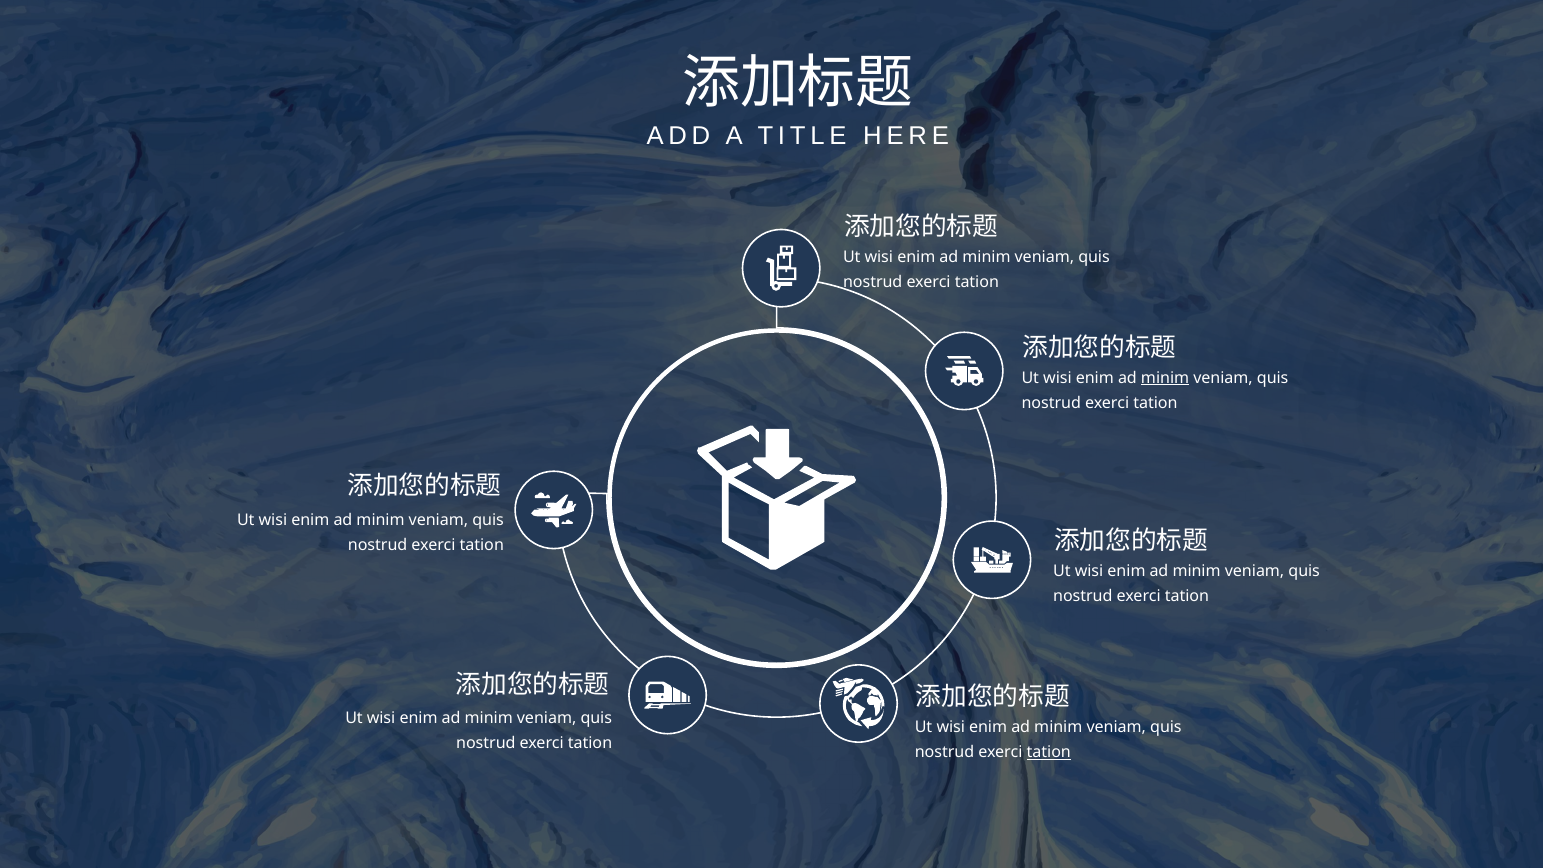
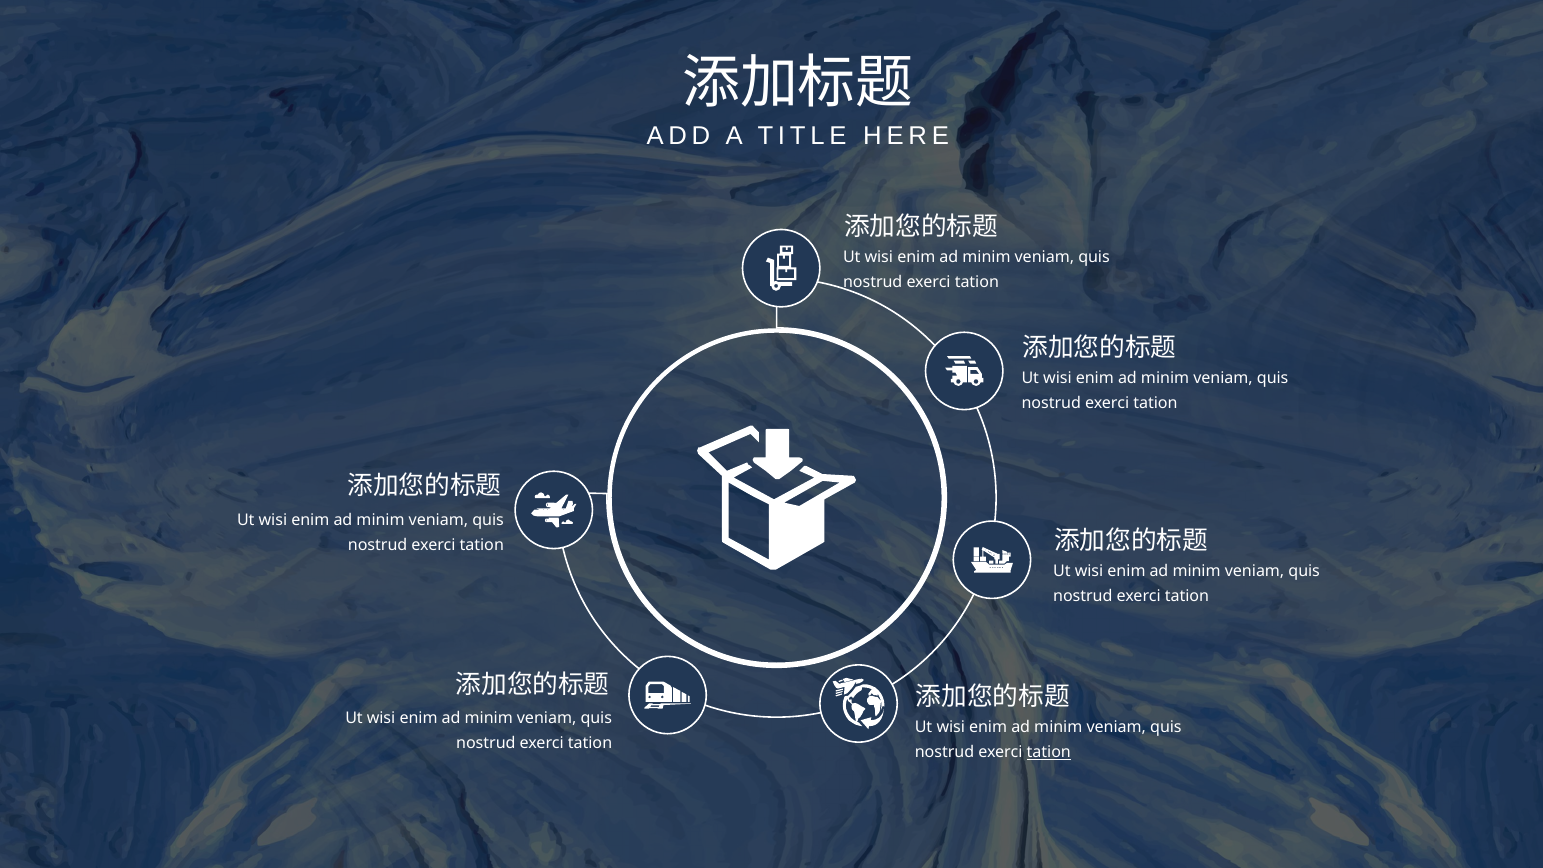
minim underline: present -> none (1165, 378)
